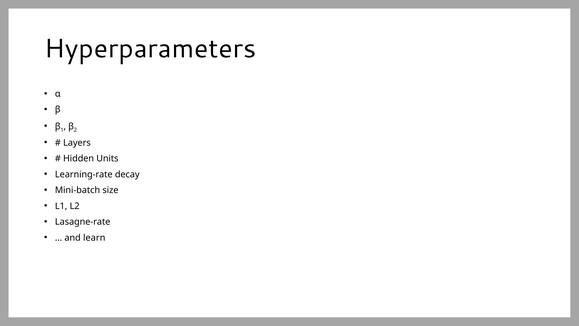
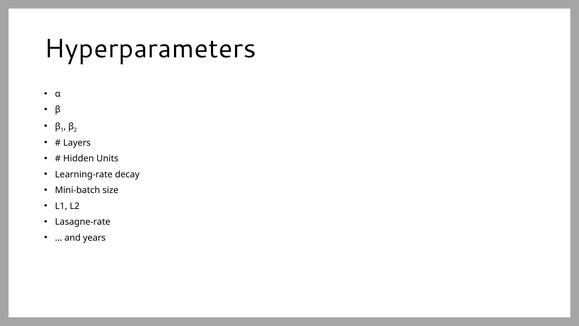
learn: learn -> years (94, 237)
